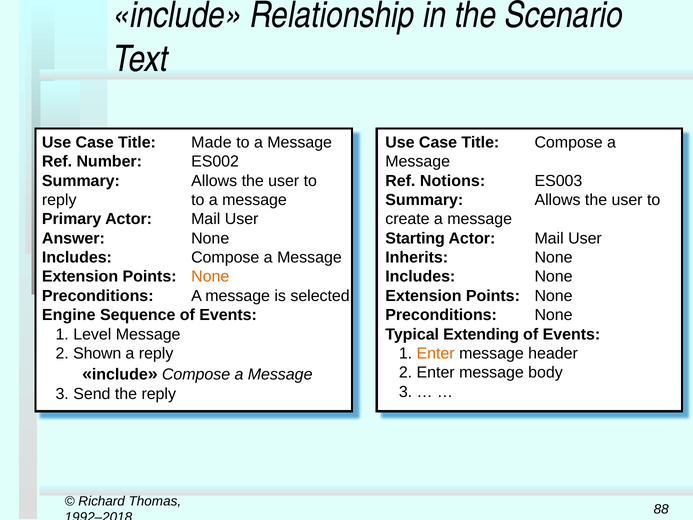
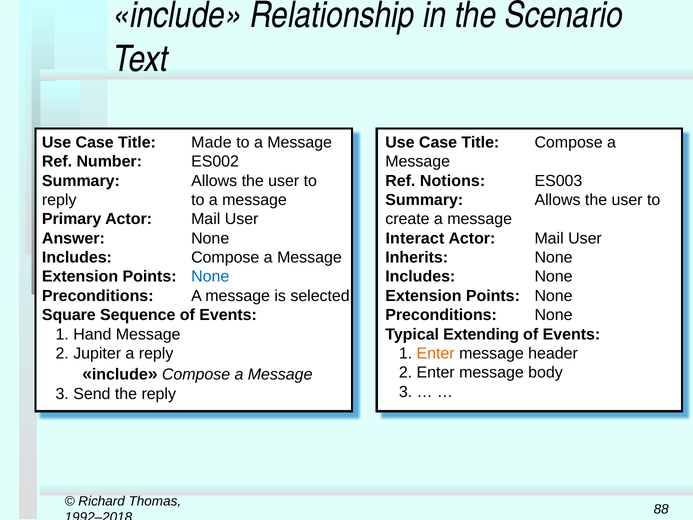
Starting: Starting -> Interact (415, 238)
None colour: orange -> blue (210, 277)
Engine: Engine -> Square (69, 315)
Level: Level -> Hand (92, 334)
Shown: Shown -> Jupiter (97, 353)
